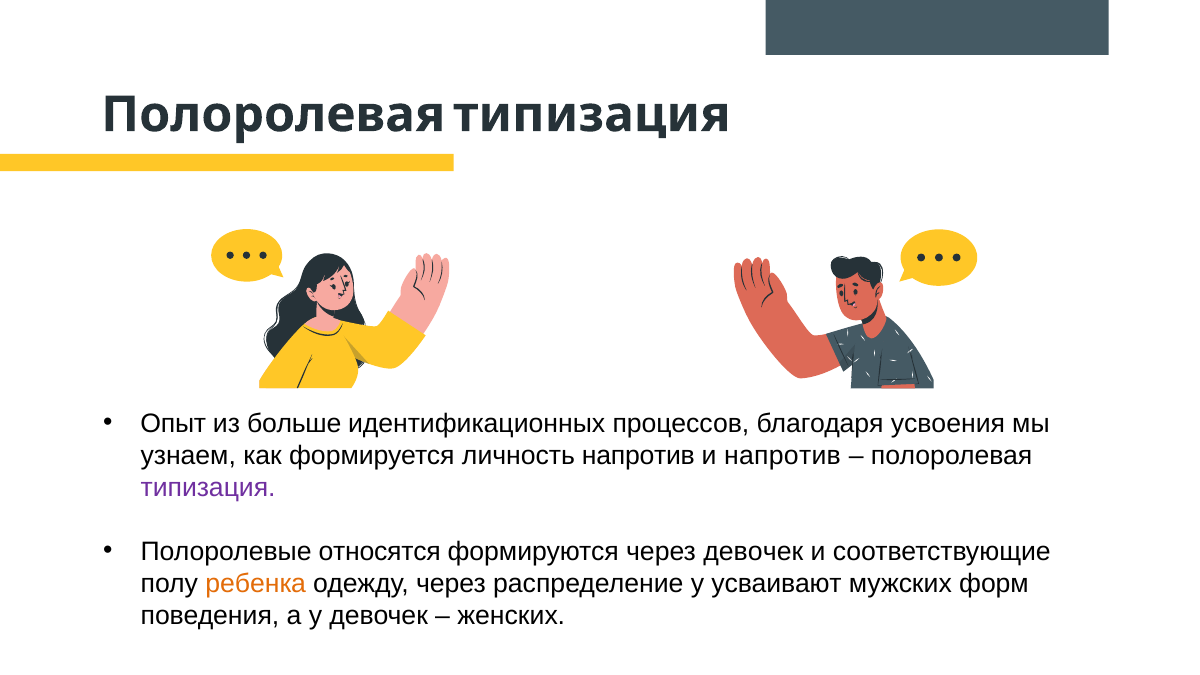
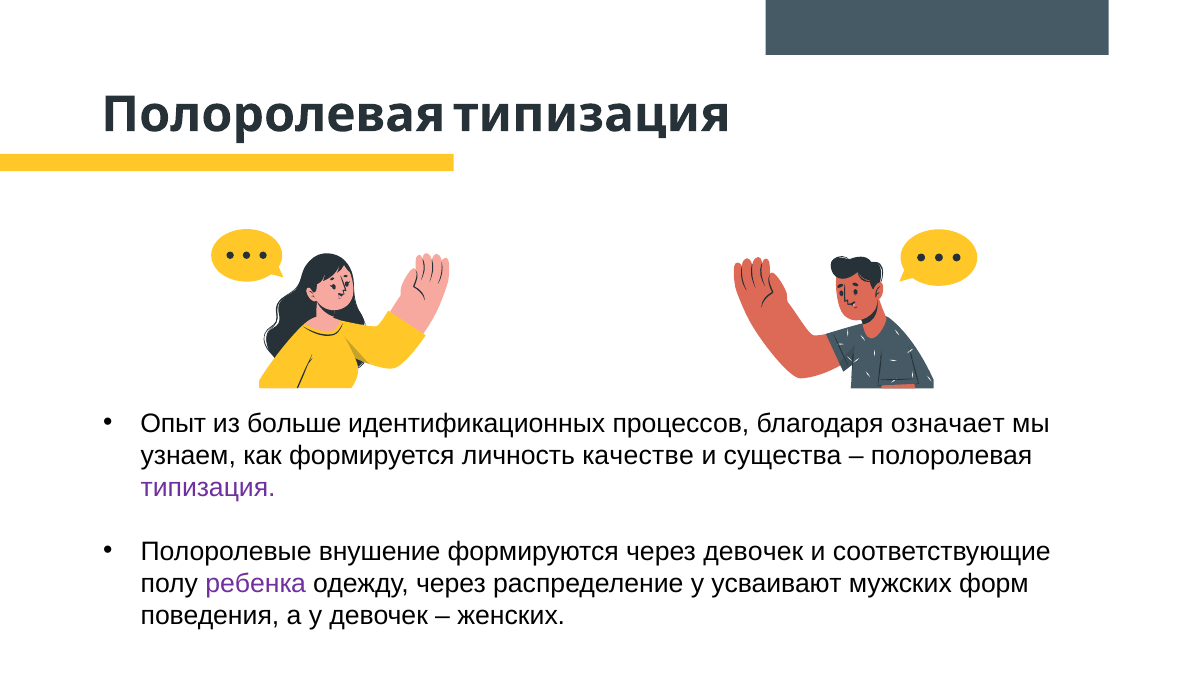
усвоения: усвоения -> означает (948, 424)
личность напротив: напротив -> качестве (638, 456)
и напротив: напротив -> существа (783, 456)
относятся: относятся -> внушение (380, 552)
ребенка colour: orange -> purple (256, 584)
